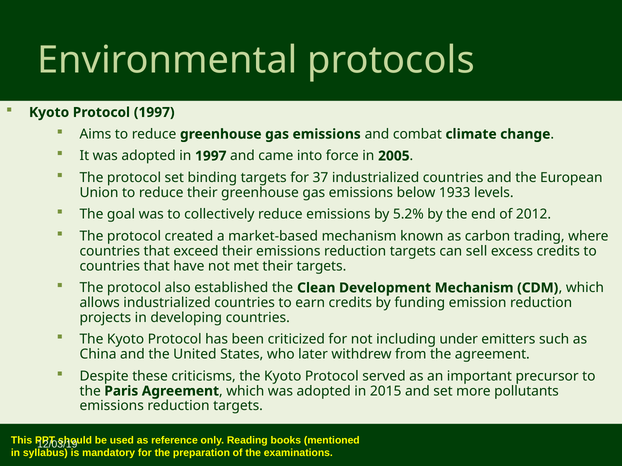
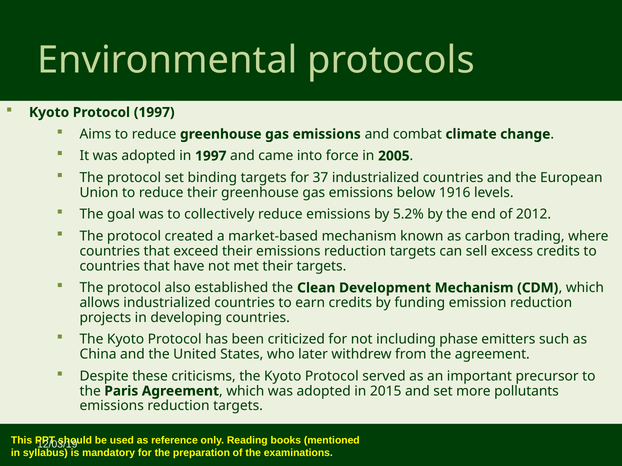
1933: 1933 -> 1916 (455, 193)
under: under -> phase (459, 340)
